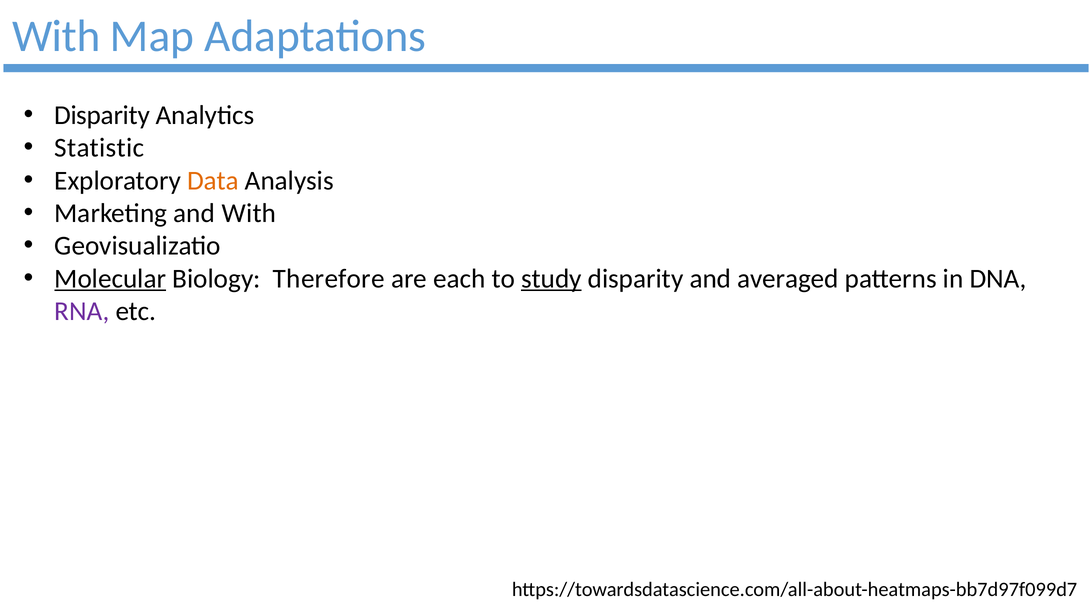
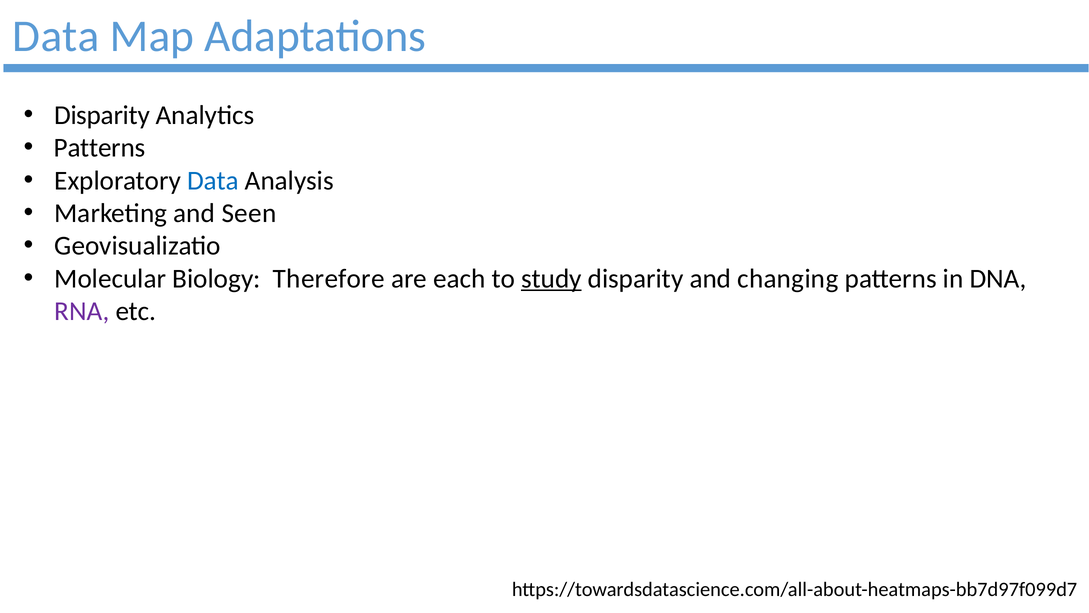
With: With -> Data (56, 36)
Statistic: Statistic -> Patterns (100, 148)
Data colour: orange -> blue (213, 180)
and With: With -> Seen (249, 213)
Molecular underline: present -> none (110, 278)
averaged: averaged -> changing (788, 278)
